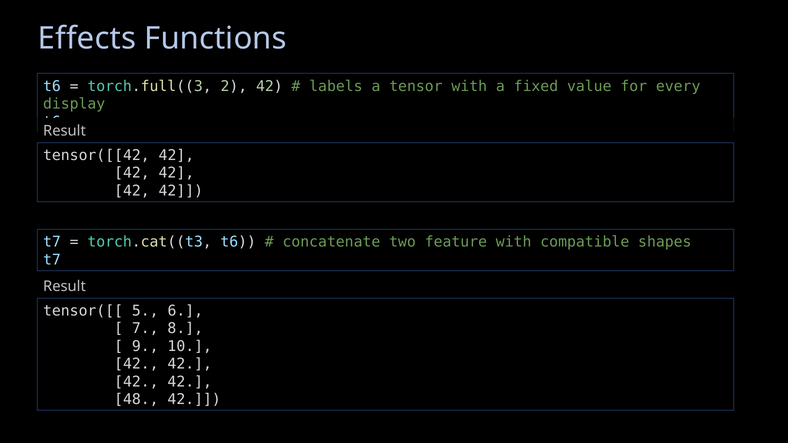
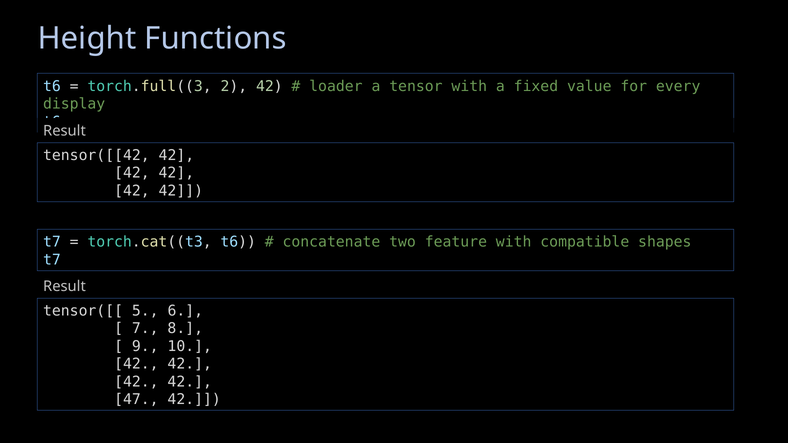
Effects: Effects -> Height (87, 39)
labels: labels -> loader (336, 86)
48: 48 -> 47 (136, 400)
